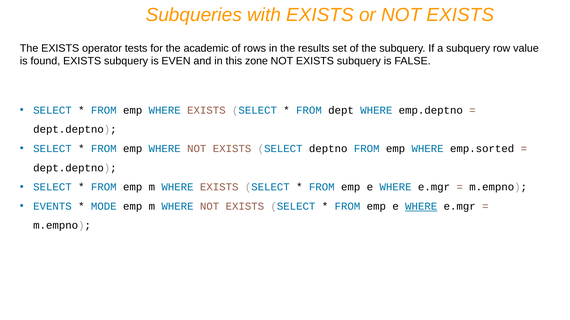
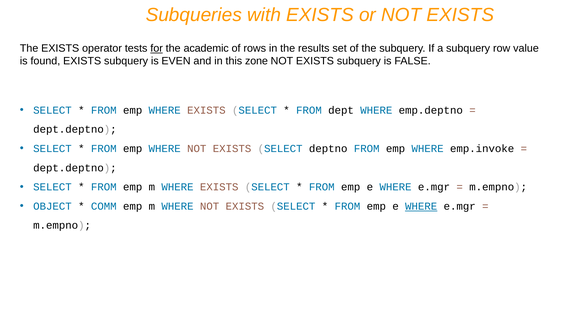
for underline: none -> present (157, 48)
emp.sorted: emp.sorted -> emp.invoke (482, 149)
EVENTS: EVENTS -> OBJECT (52, 207)
MODE: MODE -> COMM (104, 207)
